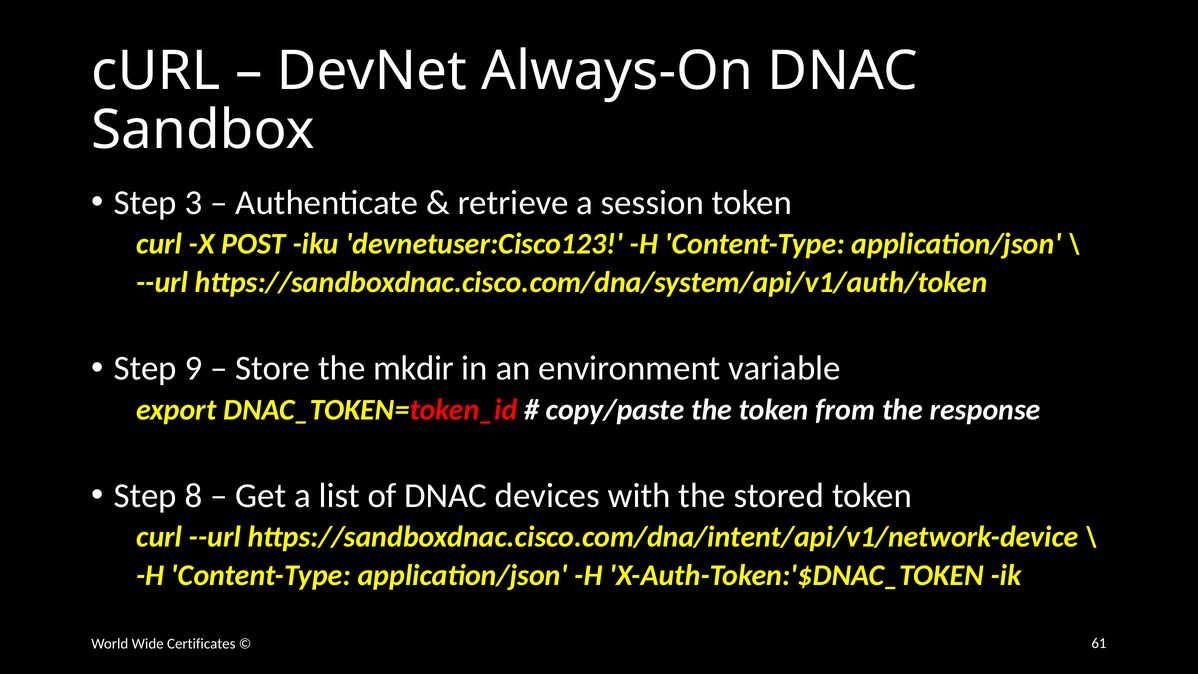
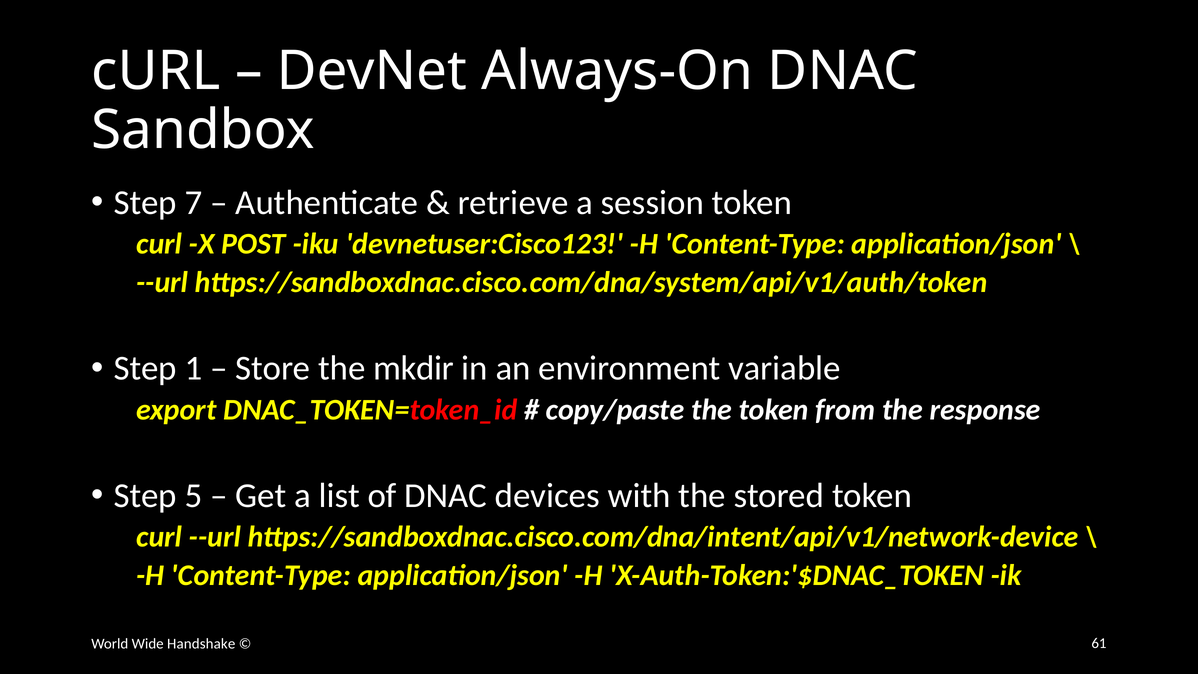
3: 3 -> 7 (193, 202)
9: 9 -> 1 (193, 368)
8: 8 -> 5 (193, 496)
Certificates: Certificates -> Handshake (201, 644)
